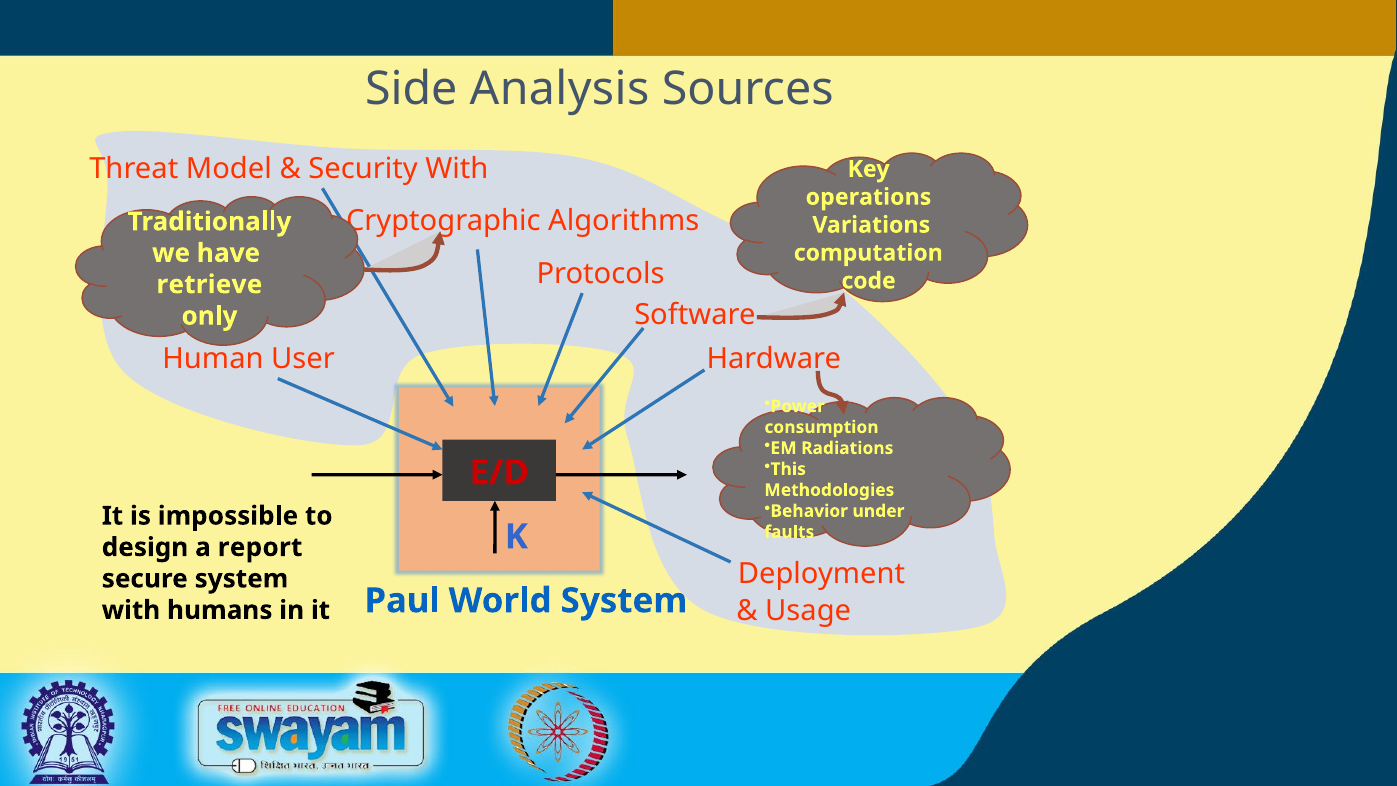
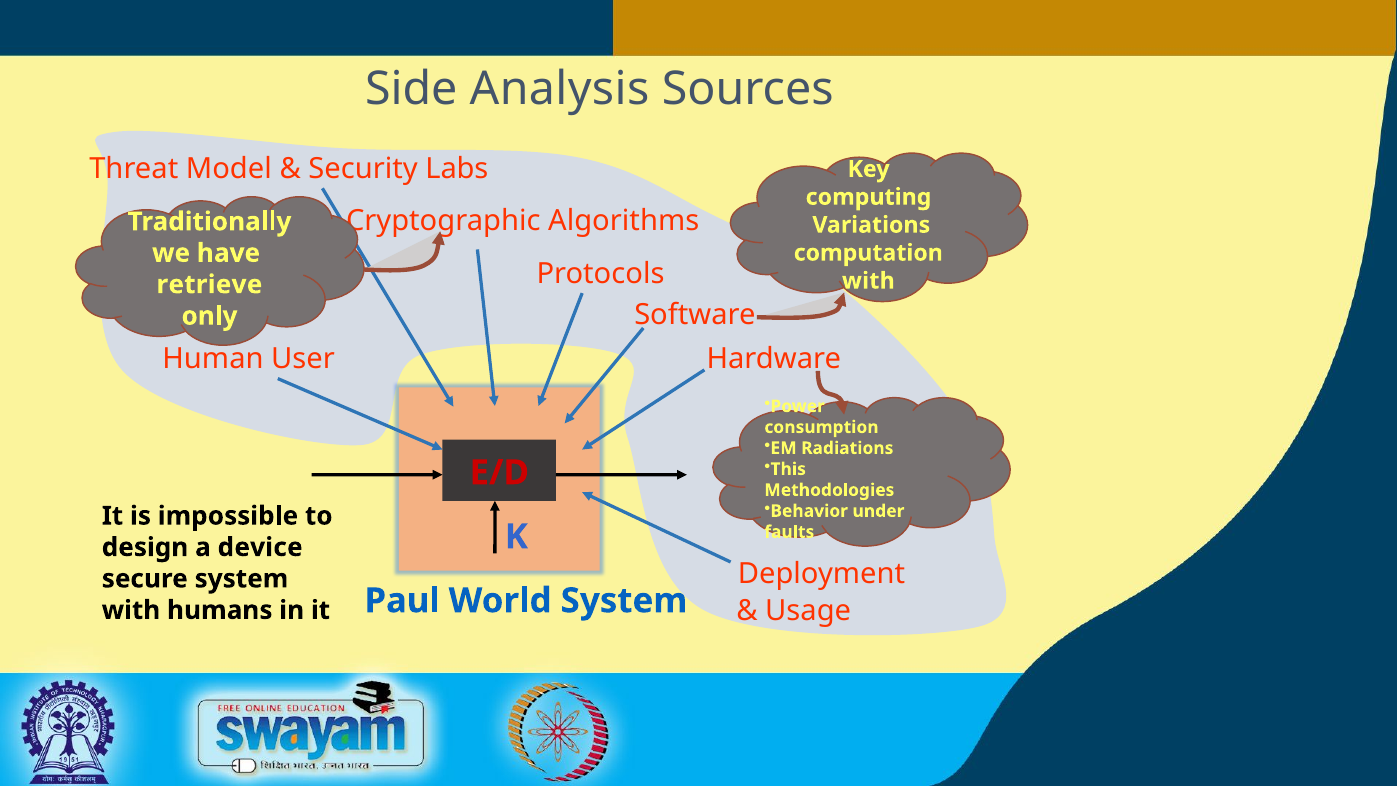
Security With: With -> Labs (457, 169)
operations: operations -> computing (868, 197)
code: code -> with (868, 281)
report: report -> device (260, 547)
